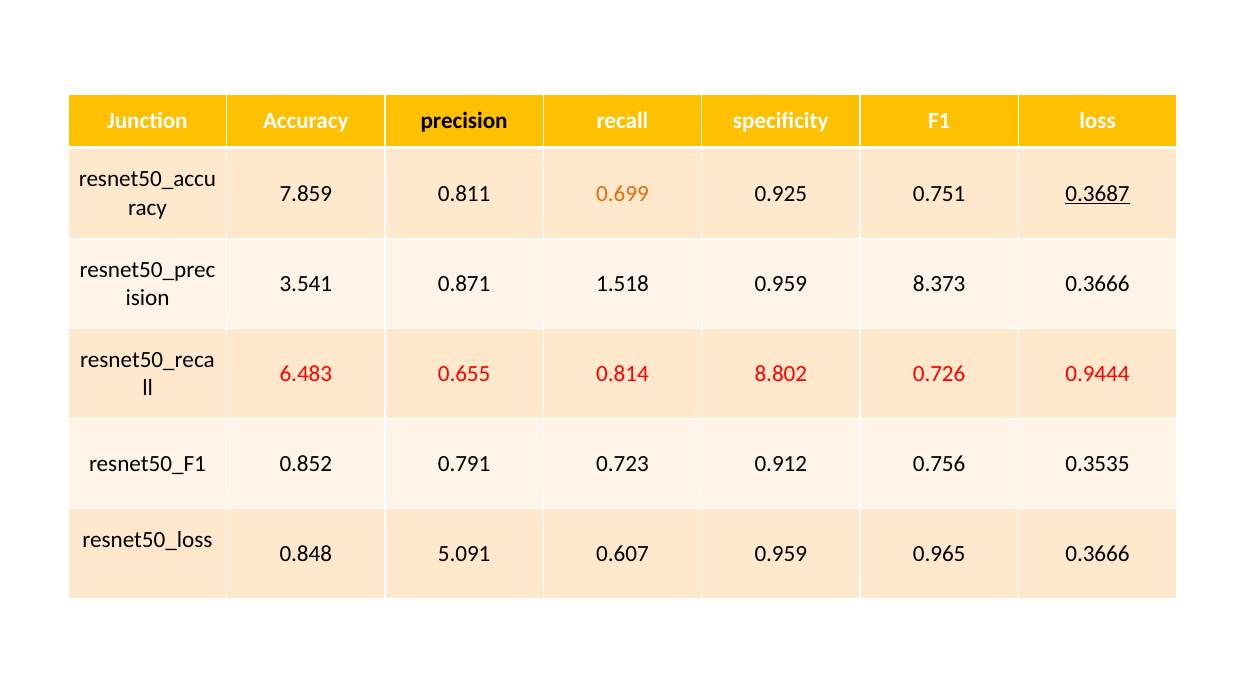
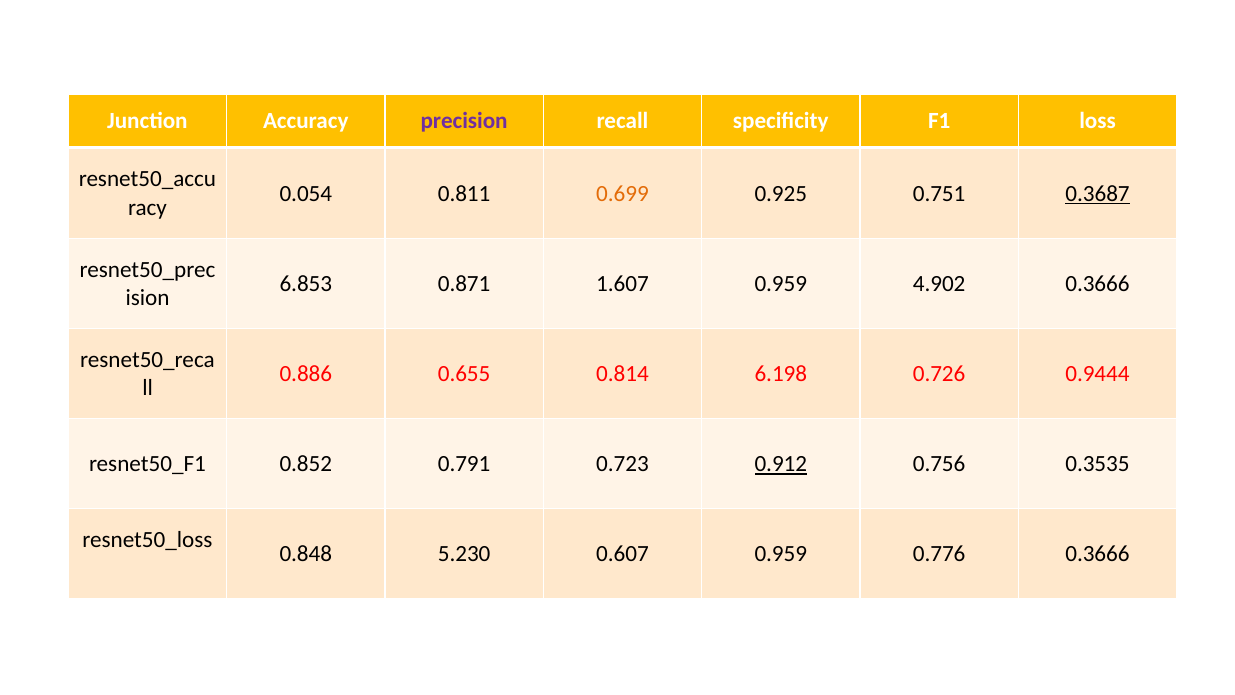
precision colour: black -> purple (464, 121)
7.859: 7.859 -> 0.054 (306, 193)
3.541: 3.541 -> 6.853 (306, 284)
1.518: 1.518 -> 1.607 (622, 284)
8.373: 8.373 -> 4.902 (939, 284)
6.483: 6.483 -> 0.886 (306, 374)
8.802: 8.802 -> 6.198 (781, 374)
0.912 underline: none -> present (781, 464)
5.091: 5.091 -> 5.230 (464, 554)
0.965: 0.965 -> 0.776 (939, 554)
